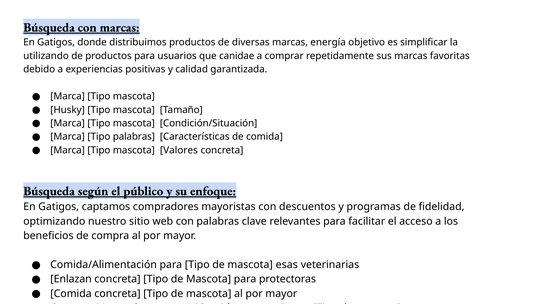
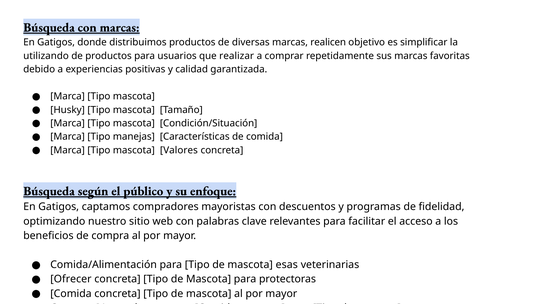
energía: energía -> realicen (328, 42)
canidae: canidae -> realizar (237, 56)
Tipo palabras: palabras -> manejas (134, 137)
Enlazan: Enlazan -> Ofrecer (71, 279)
